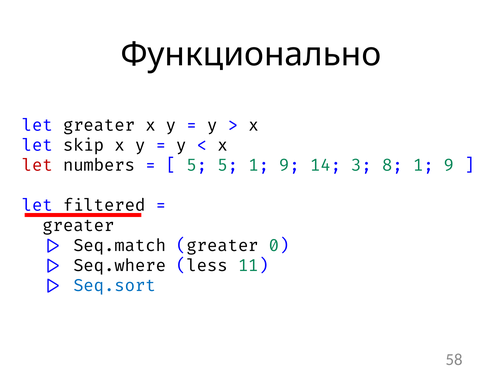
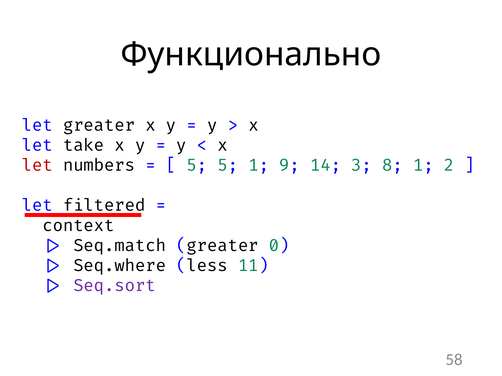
skip: skip -> take (84, 146)
8 1 9: 9 -> 2 (449, 166)
greater: greater -> context (79, 226)
Seq.sort colour: blue -> purple (115, 286)
